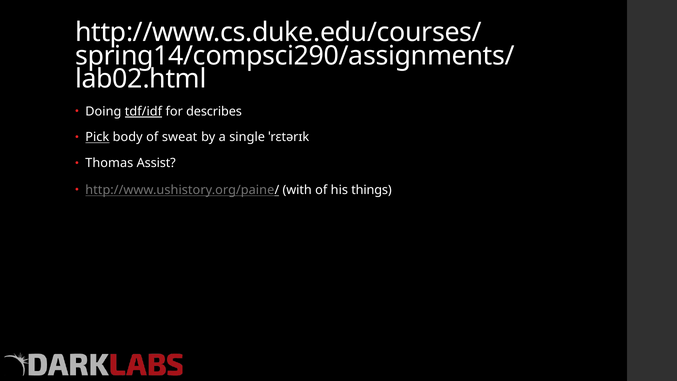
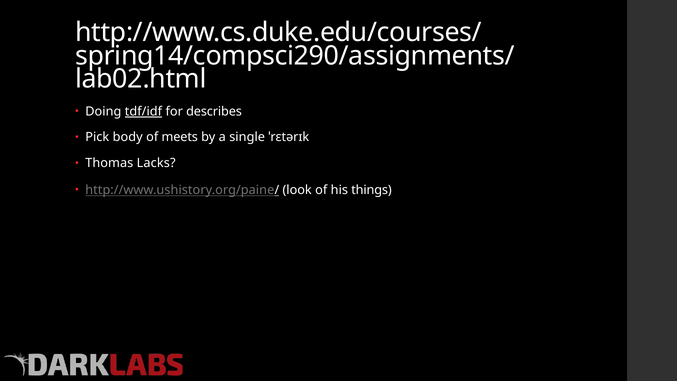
Pick underline: present -> none (97, 137)
sweat: sweat -> meets (180, 137)
Assist: Assist -> Lacks (156, 163)
with: with -> look (297, 190)
